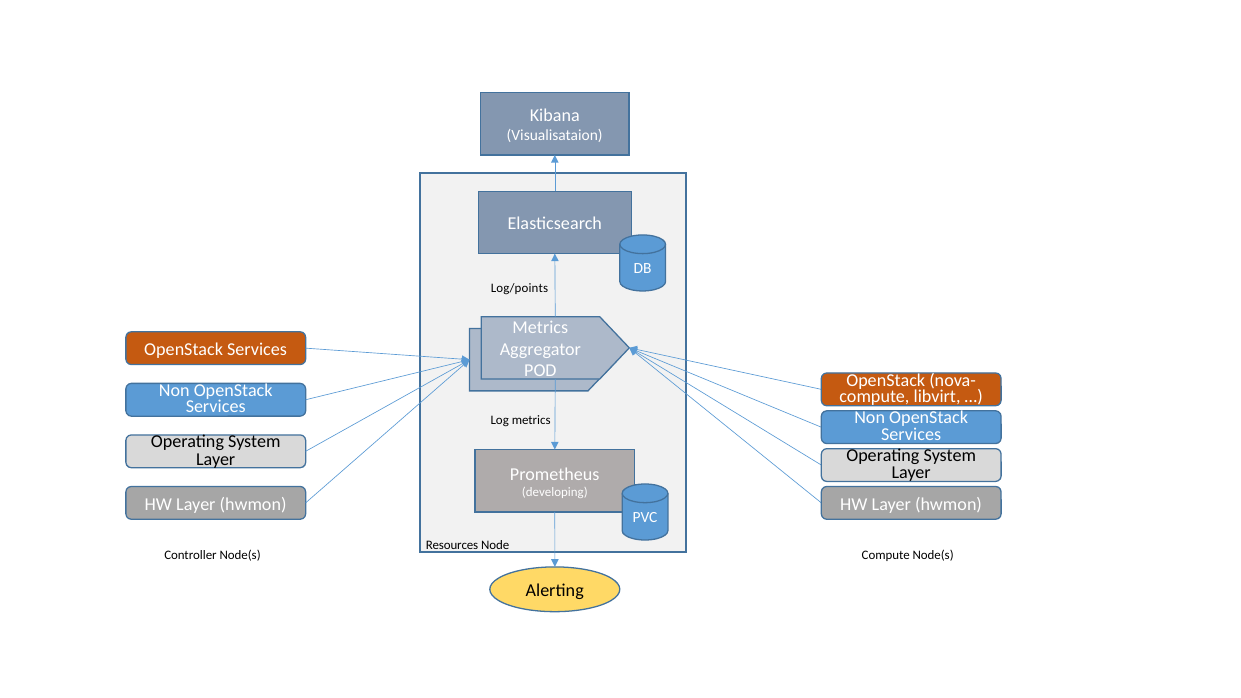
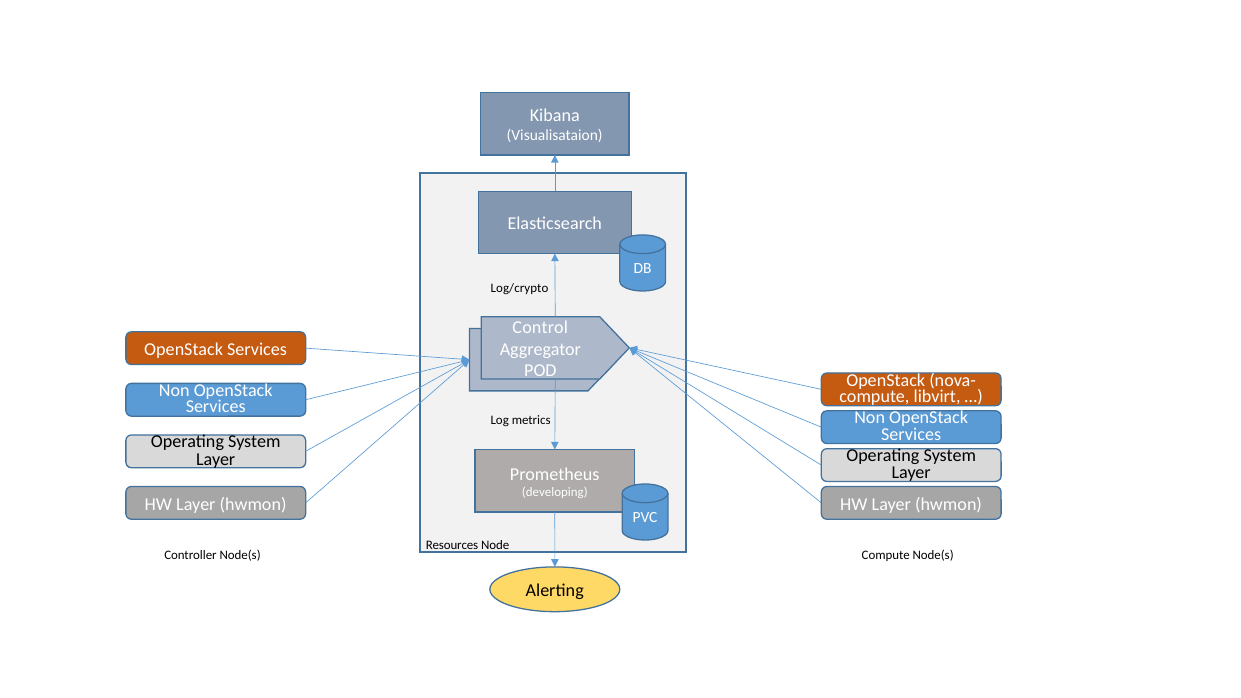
Log/points: Log/points -> Log/crypto (520, 288)
Metrics: Metrics -> Control (540, 327)
